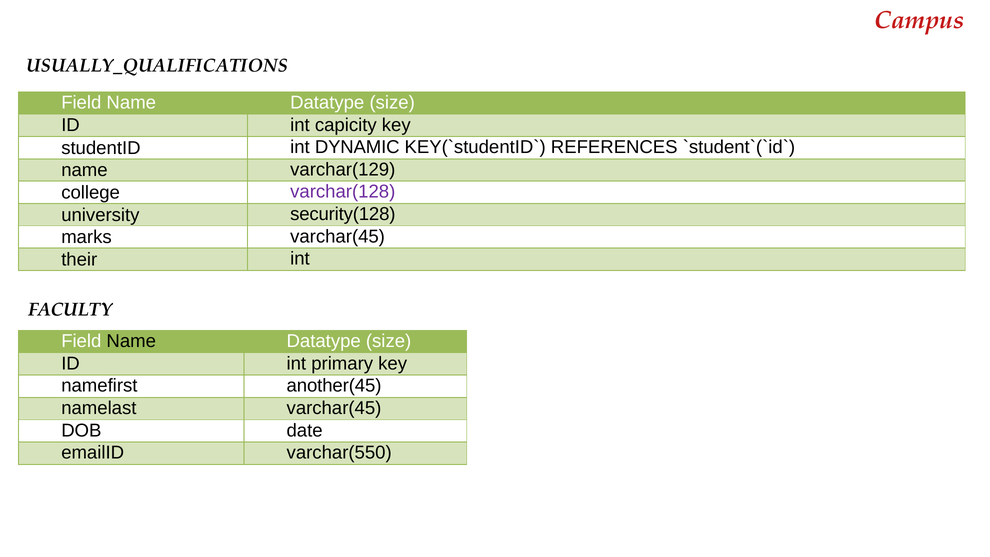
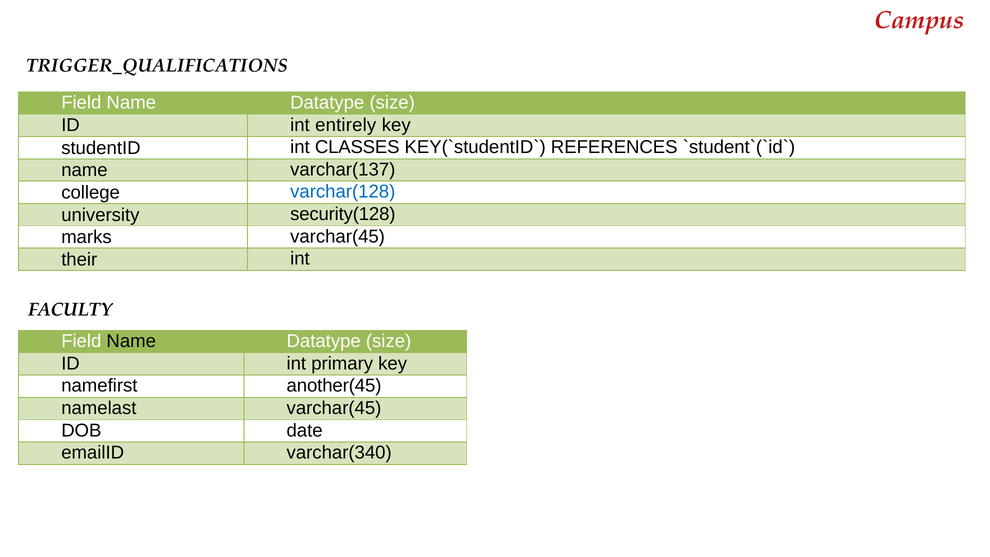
USUALLY_QUALIFICATIONS: USUALLY_QUALIFICATIONS -> TRIGGER_QUALIFICATIONS (157, 66)
capicity: capicity -> entirely (346, 125)
DYNAMIC: DYNAMIC -> CLASSES (357, 147)
varchar(129: varchar(129 -> varchar(137 (343, 170)
varchar(128 colour: purple -> blue (343, 192)
varchar(550: varchar(550 -> varchar(340 (339, 453)
